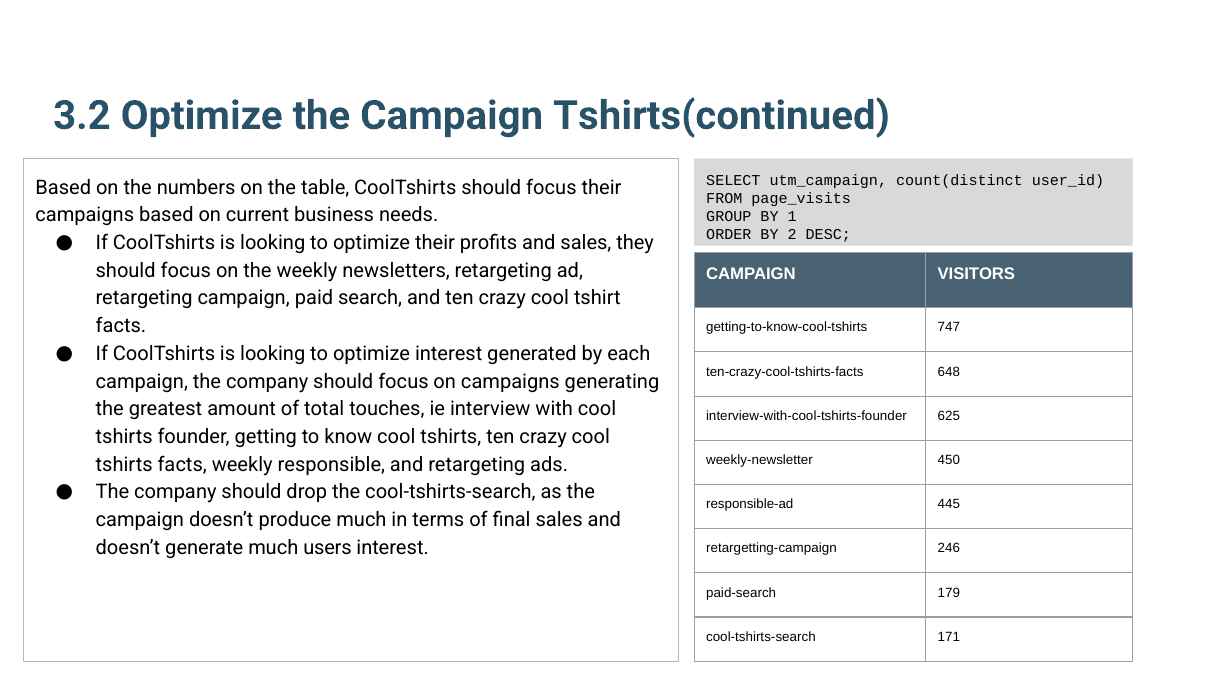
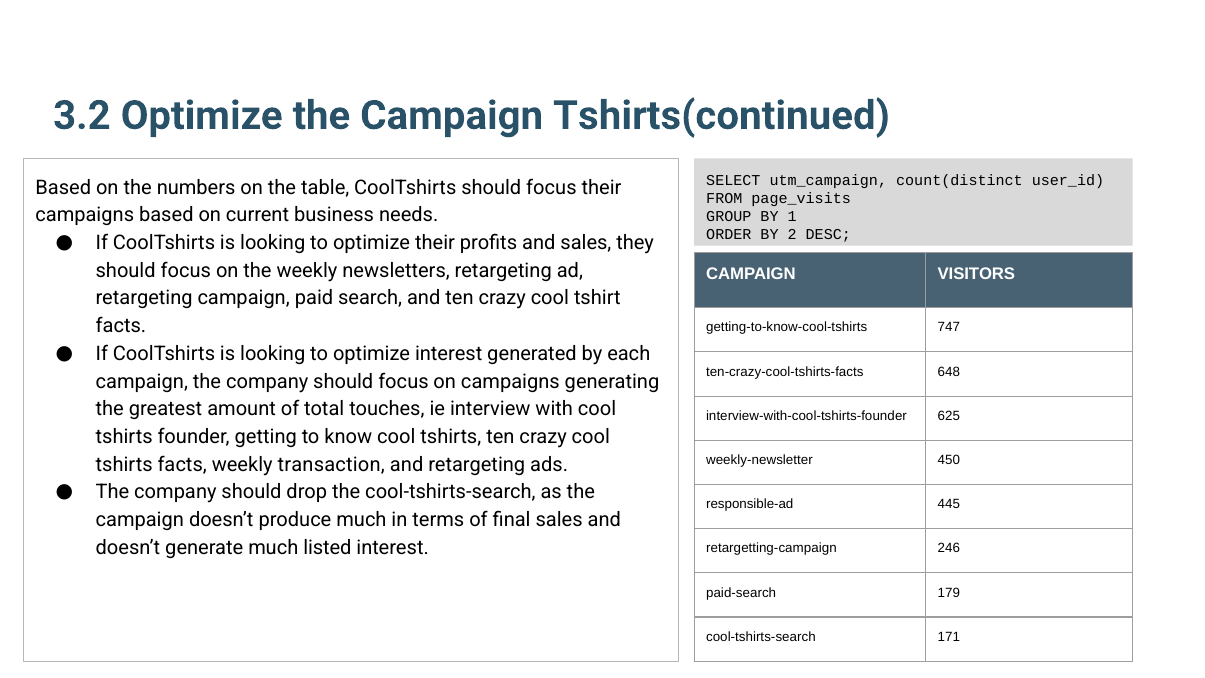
responsible: responsible -> transaction (331, 464)
users: users -> listed (327, 548)
